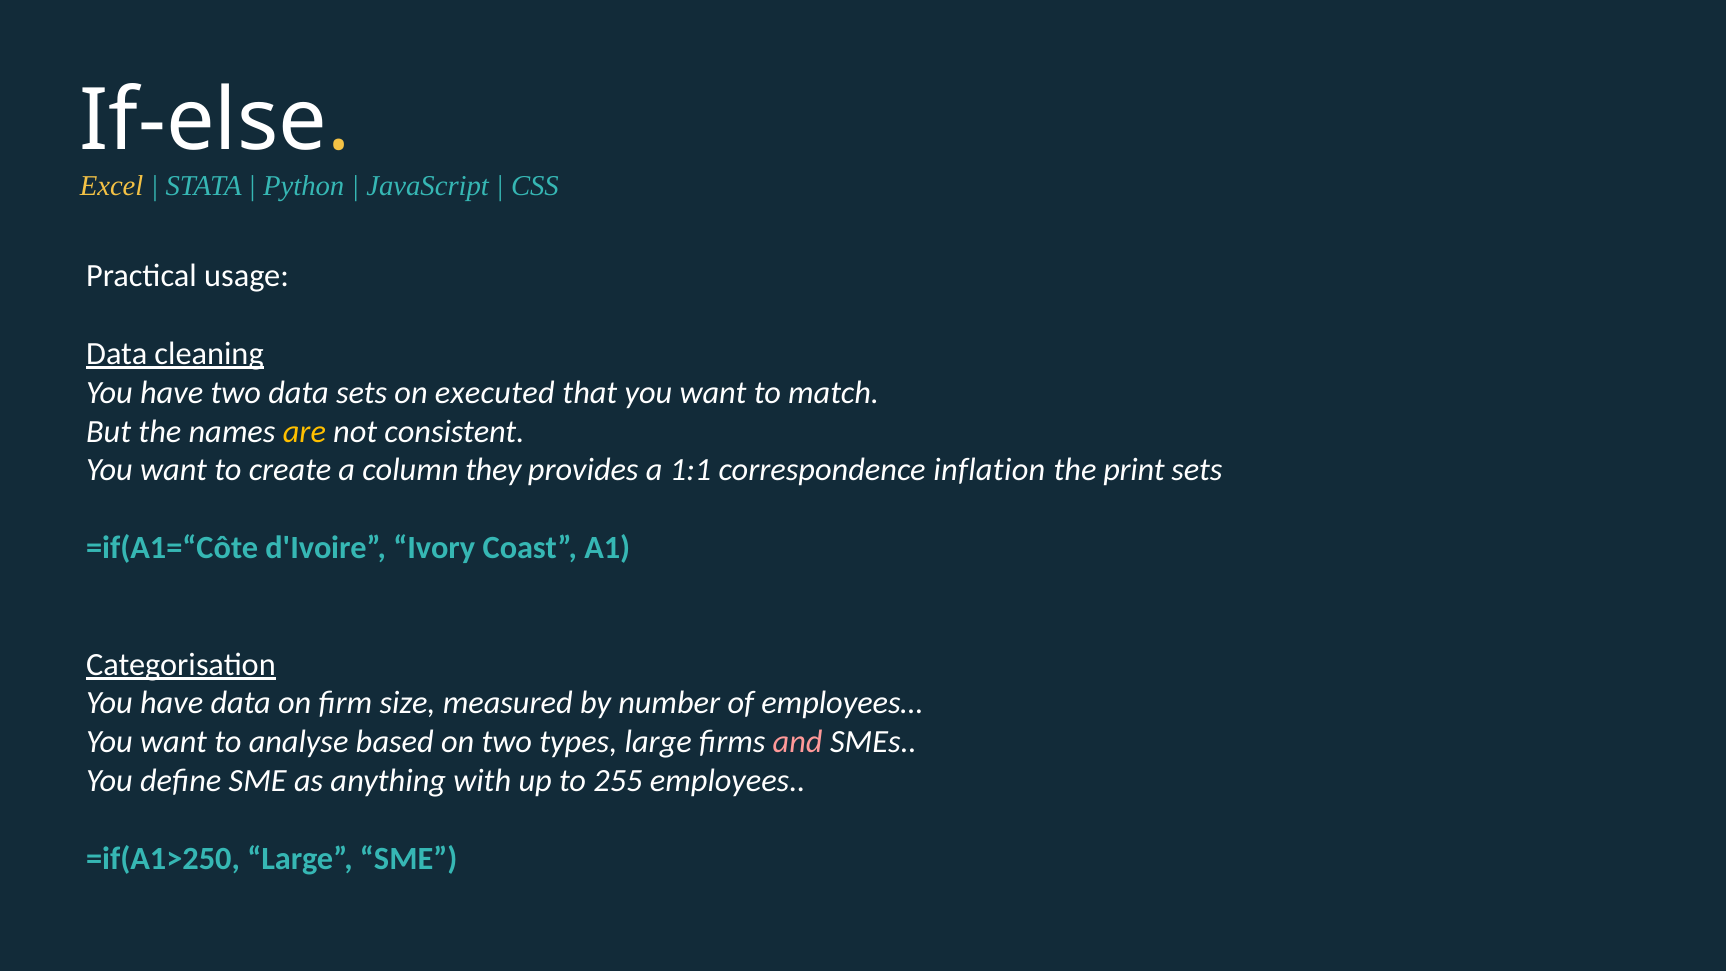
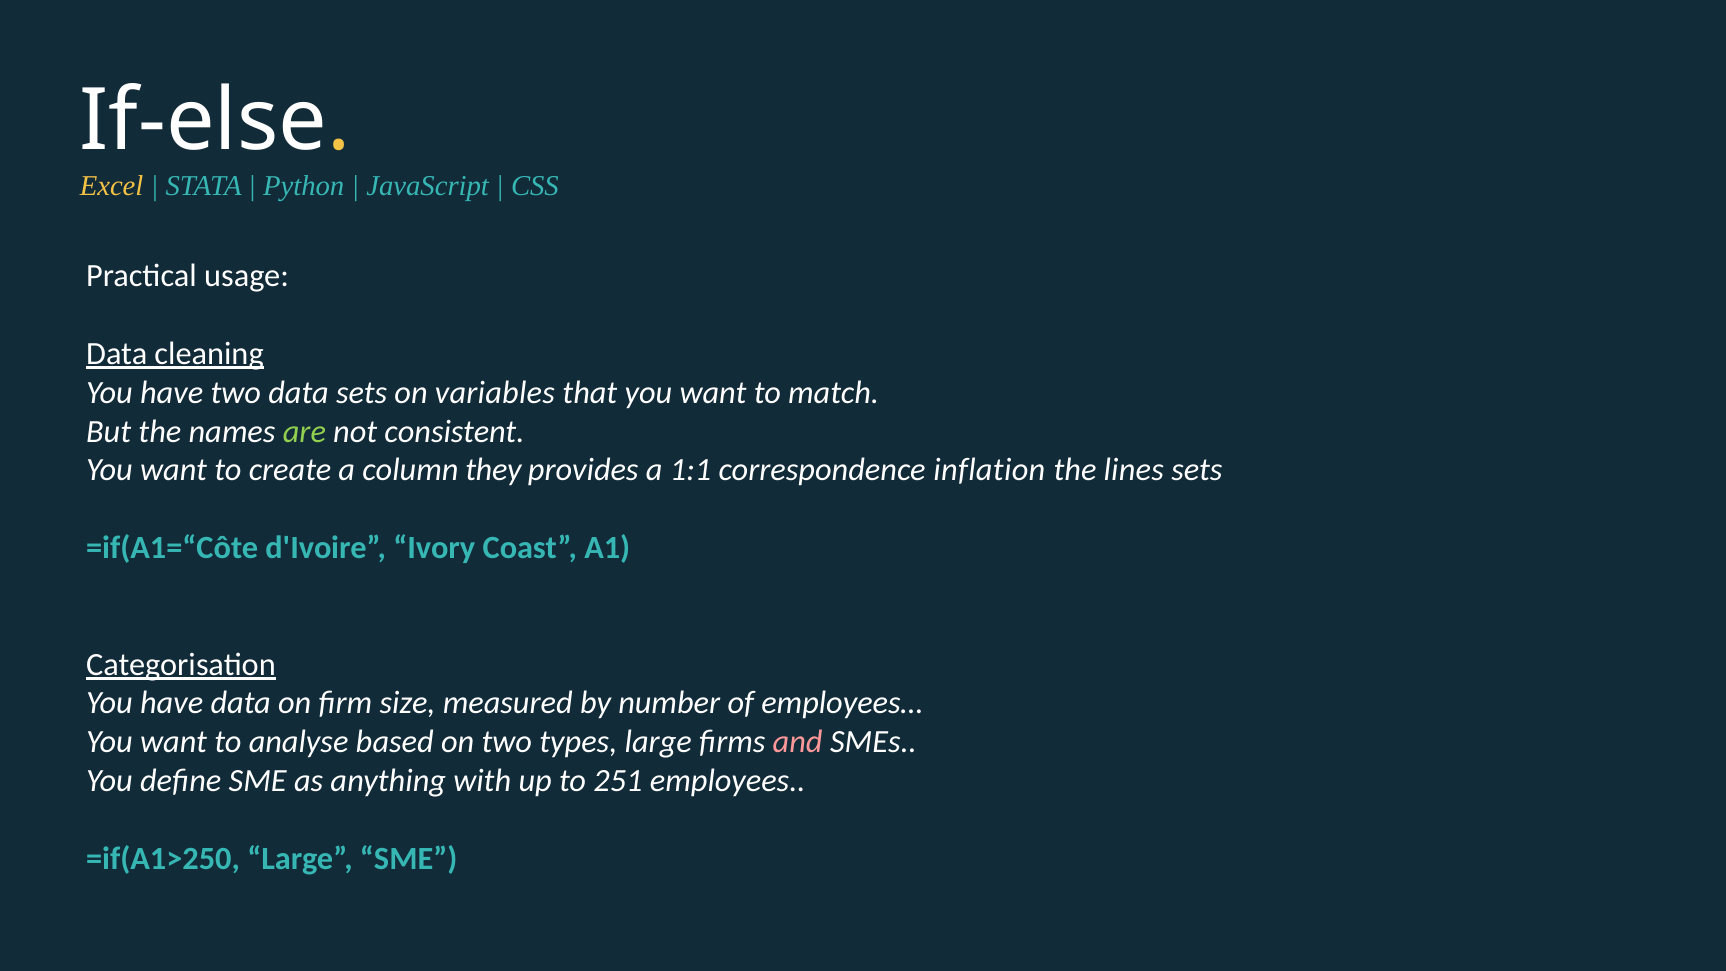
executed: executed -> variables (495, 392)
are colour: yellow -> light green (304, 431)
print: print -> lines (1134, 470)
255: 255 -> 251 (618, 781)
